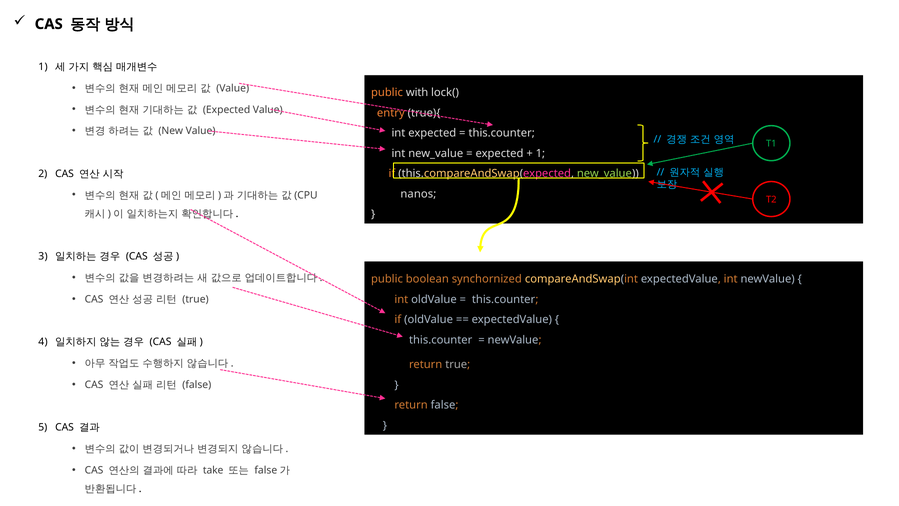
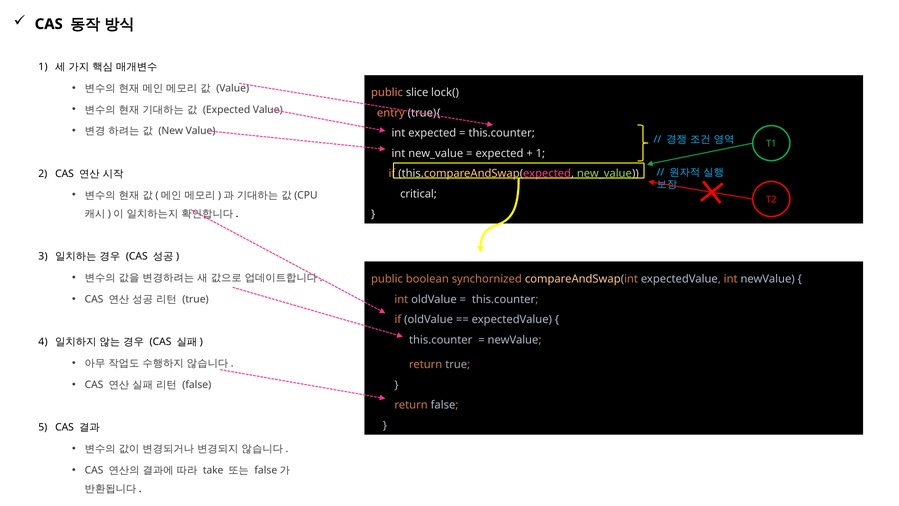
with: with -> slice (417, 93)
nanos: nanos -> critical (418, 194)
